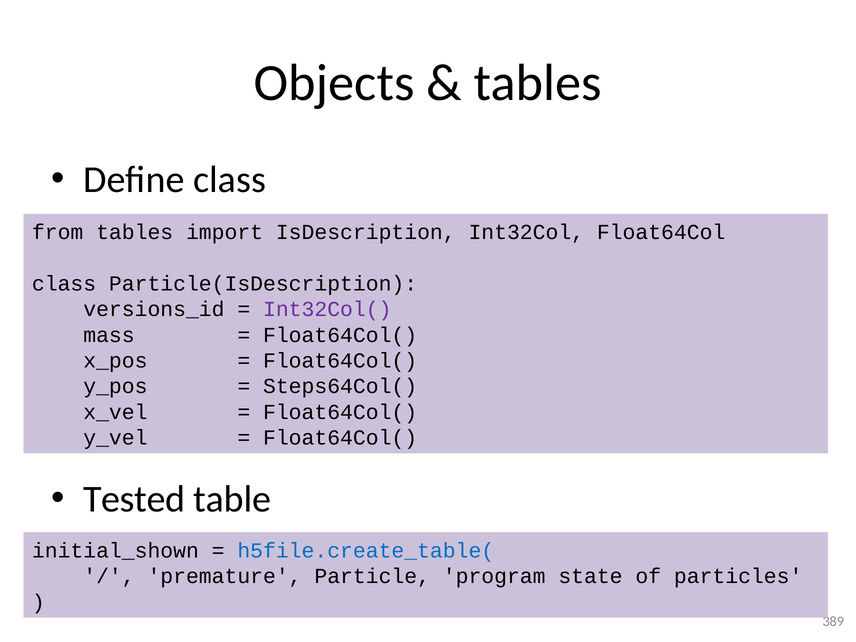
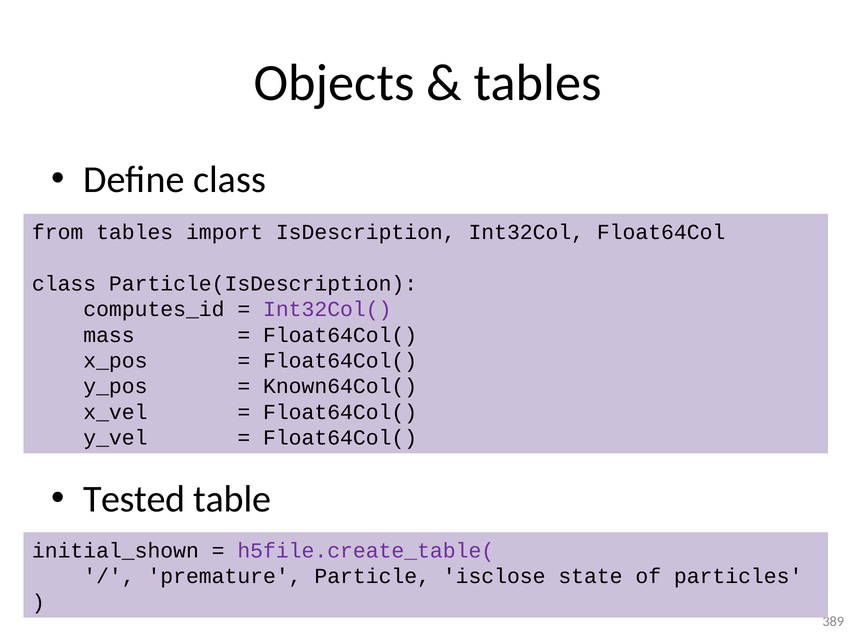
versions_id: versions_id -> computes_id (154, 309)
Steps64Col(: Steps64Col( -> Known64Col( (340, 386)
h5file.create_table( colour: blue -> purple (366, 551)
program: program -> isclose (494, 576)
